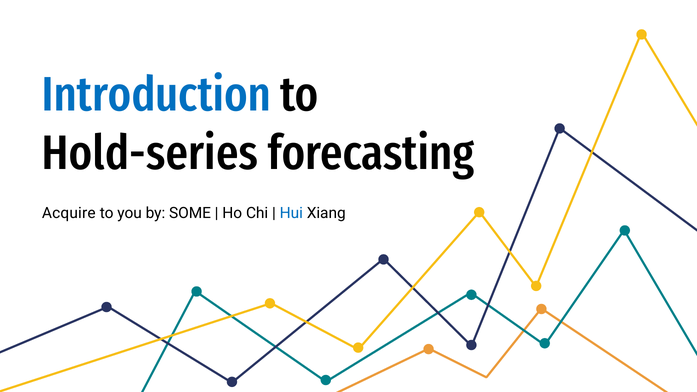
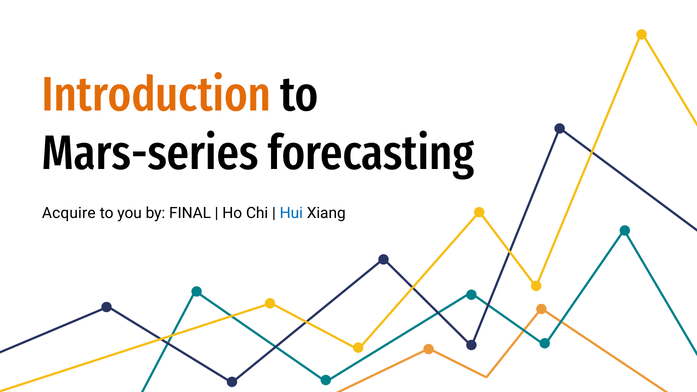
Introduction colour: blue -> orange (156, 95)
Hold-series: Hold-series -> Mars-series (150, 153)
SOME: SOME -> FINAL (190, 213)
